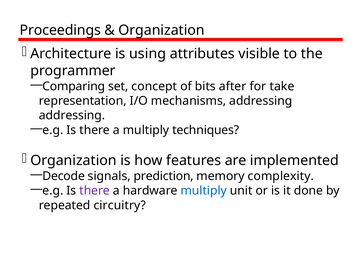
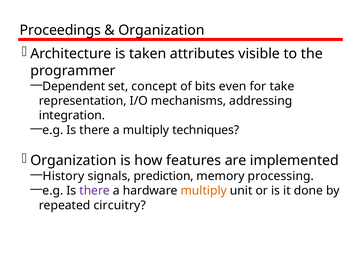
using: using -> taken (148, 54)
Comparing: Comparing -> Dependent (74, 86)
after: after -> even (233, 86)
addressing: addressing -> integration (72, 115)
Decode: Decode -> History (63, 176)
complexity: complexity -> processing (281, 176)
multiply colour: blue -> orange (204, 191)
